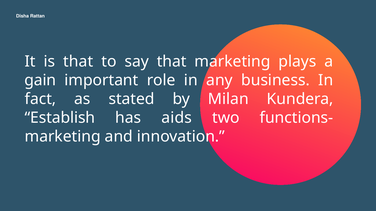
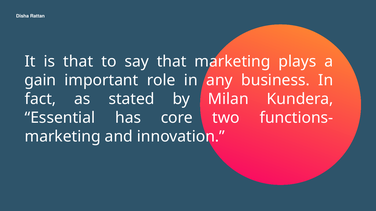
Establish: Establish -> Essential (60, 118)
aids: aids -> core (177, 118)
